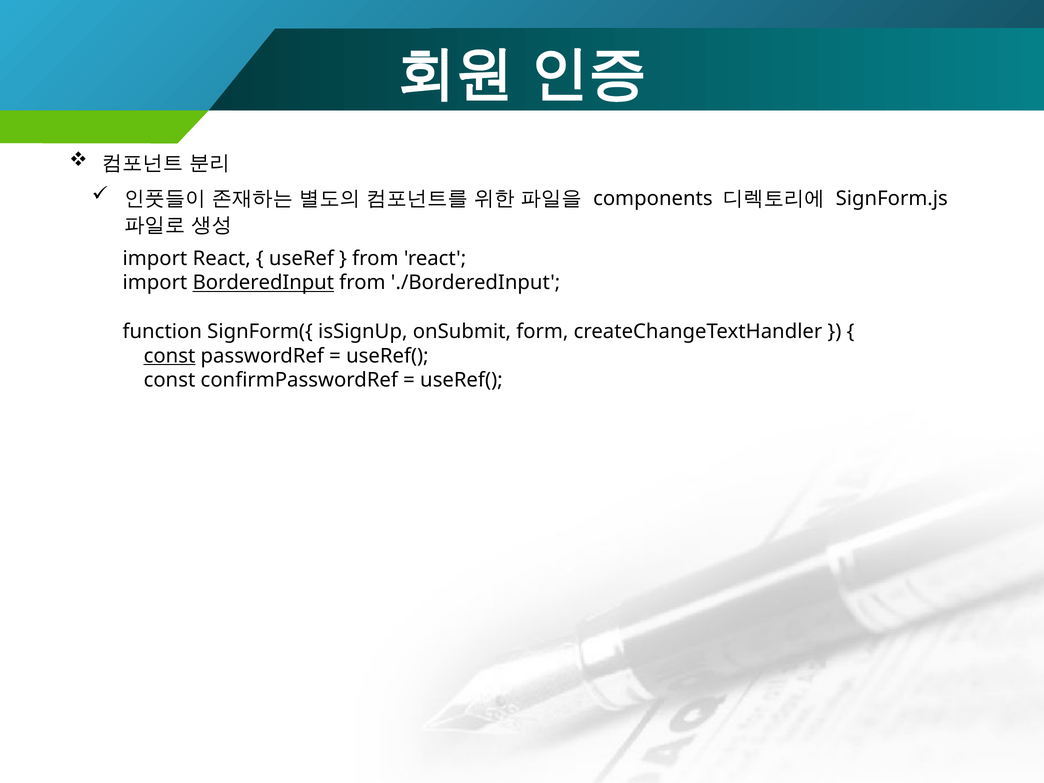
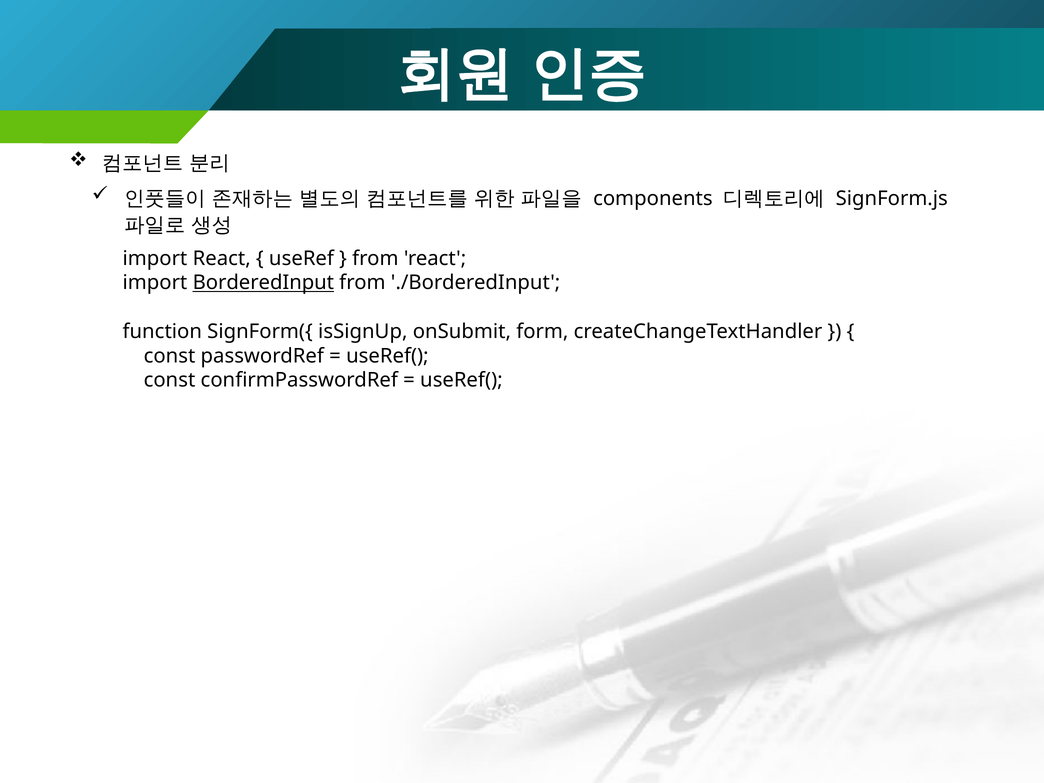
const underline: present -> none (169, 356)
